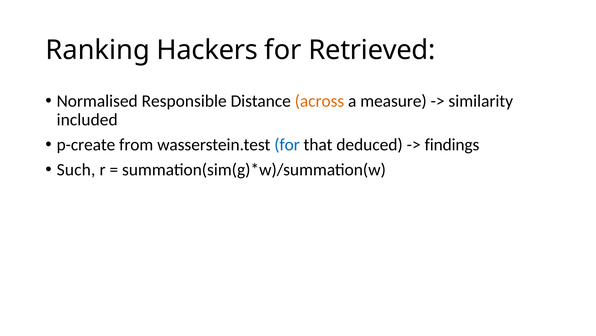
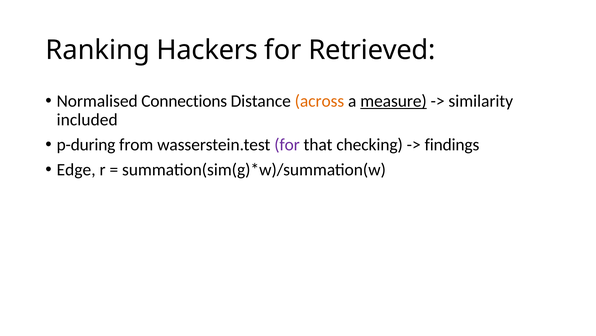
Responsible: Responsible -> Connections (184, 101)
measure underline: none -> present (394, 101)
p-create: p-create -> p-during (86, 145)
for colour: blue -> purple (287, 145)
deduced: deduced -> checking (370, 145)
Such: Such -> Edge (76, 170)
